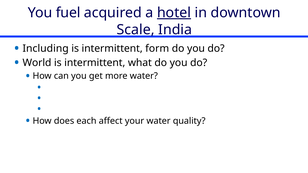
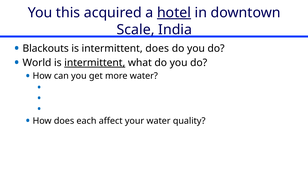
fuel: fuel -> this (68, 13)
Including: Including -> Blackouts (46, 48)
intermittent form: form -> does (157, 48)
intermittent underline: none -> present (95, 63)
